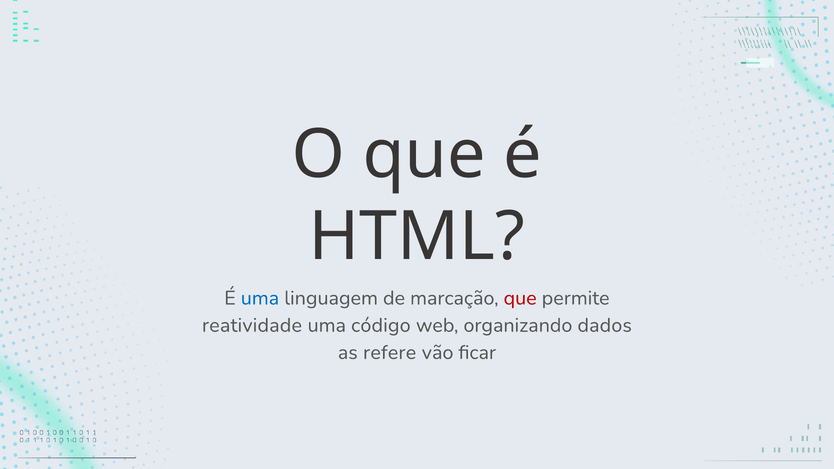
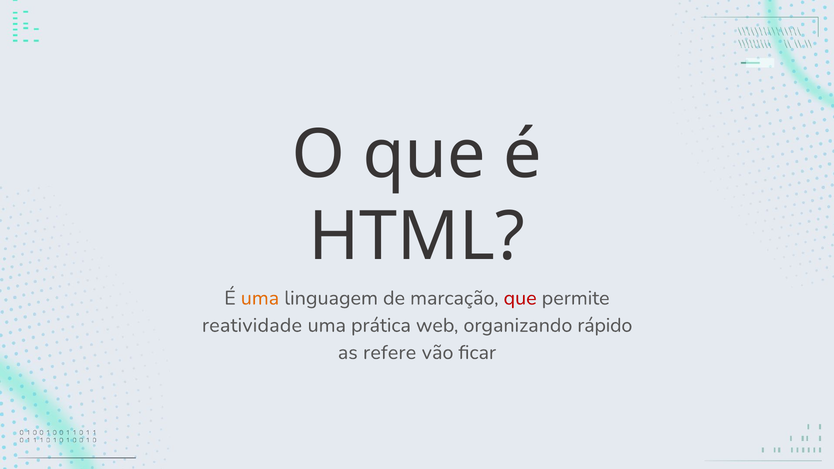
uma colour: blue -> orange (260, 298)
código: código -> prática (381, 325)
dados: dados -> rápido (605, 325)
